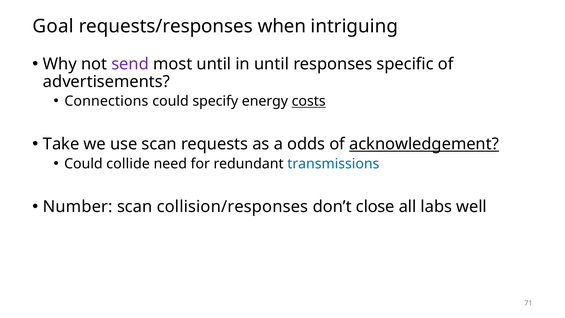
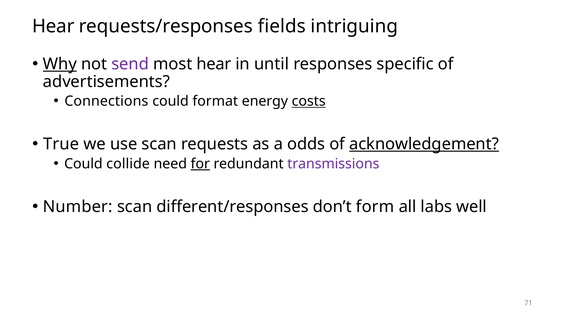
Goal: Goal -> Hear (53, 26)
when: when -> fields (282, 26)
Why underline: none -> present (60, 64)
most until: until -> hear (214, 64)
specify: specify -> format (215, 101)
Take: Take -> True (61, 144)
for underline: none -> present (200, 164)
transmissions colour: blue -> purple (333, 164)
collision/responses: collision/responses -> different/responses (233, 207)
close: close -> form (375, 207)
